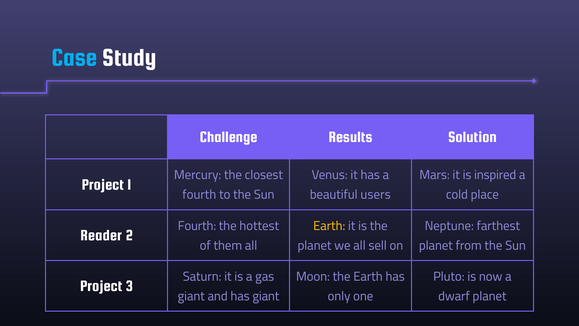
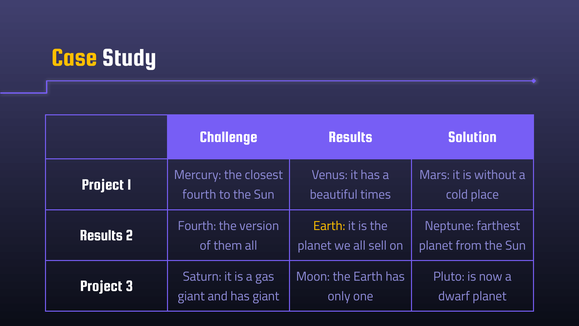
Case colour: light blue -> yellow (74, 57)
inspired: inspired -> without (495, 175)
users: users -> times (376, 194)
Reader: Reader -> Results (101, 235)
hottest: hottest -> version (259, 226)
